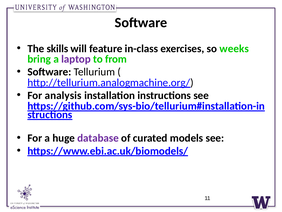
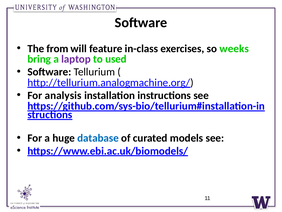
skills: skills -> from (57, 48)
from: from -> used (116, 59)
database colour: purple -> blue (98, 138)
